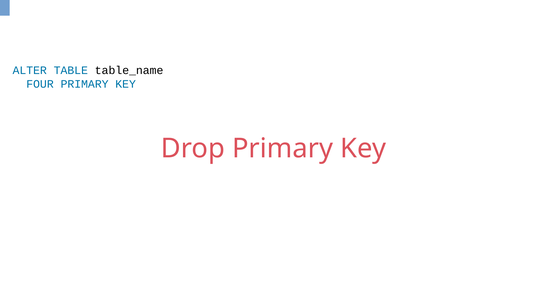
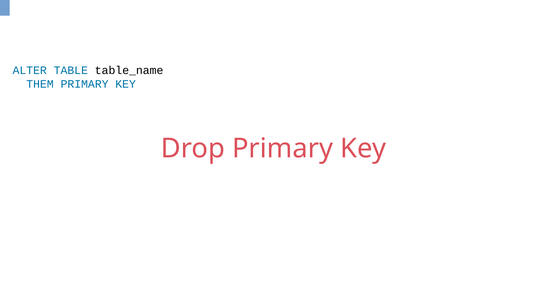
FOUR: FOUR -> THEM (40, 84)
